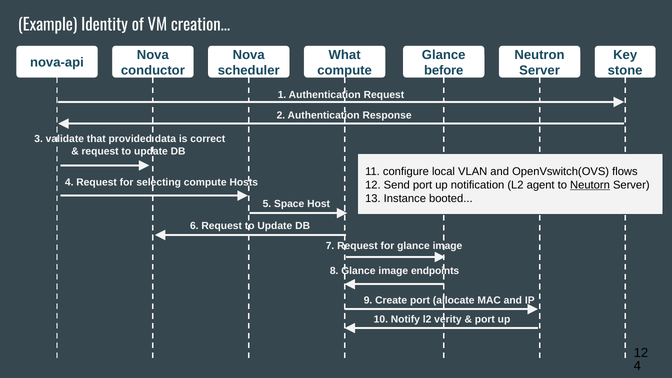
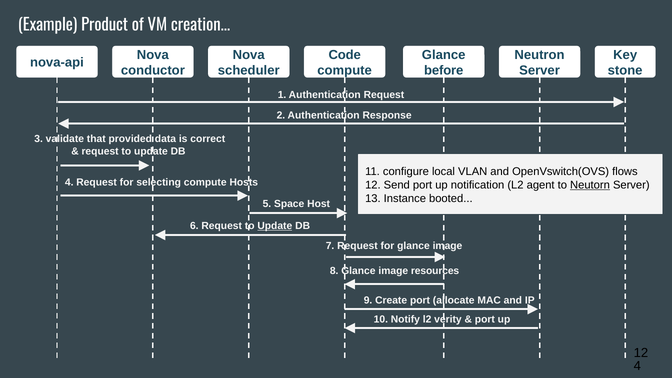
Identity: Identity -> Product (105, 25)
What: What -> Code (345, 55)
Update underline: none -> present (275, 226)
endpoints: endpoints -> resources (435, 271)
